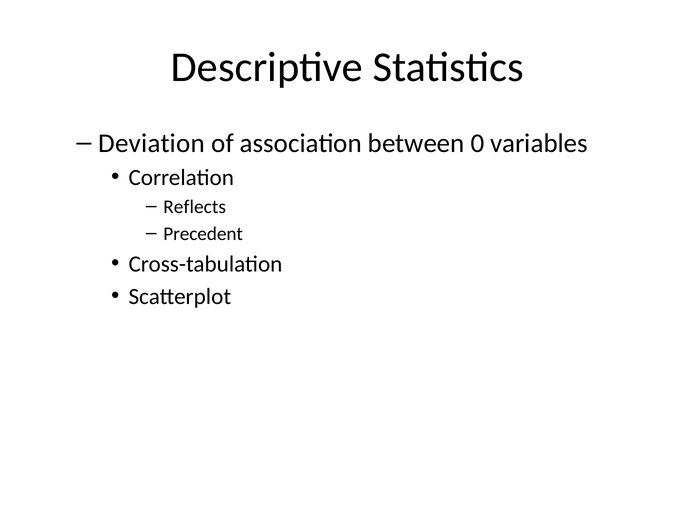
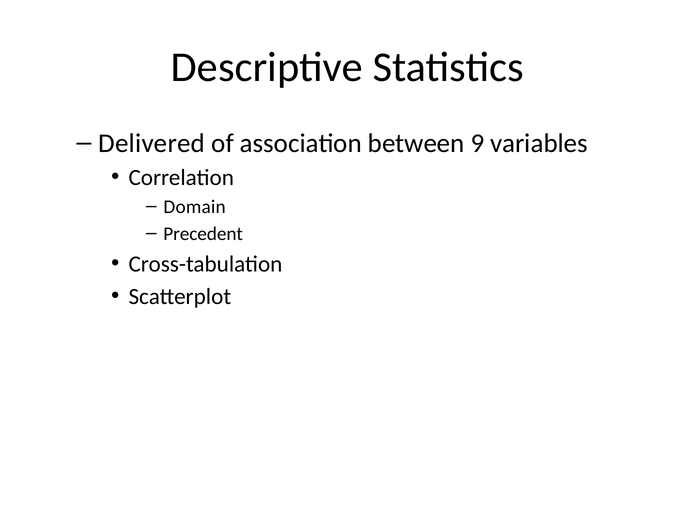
Deviation: Deviation -> Delivered (152, 143)
0: 0 -> 9 (478, 143)
Reflects: Reflects -> Domain (195, 207)
